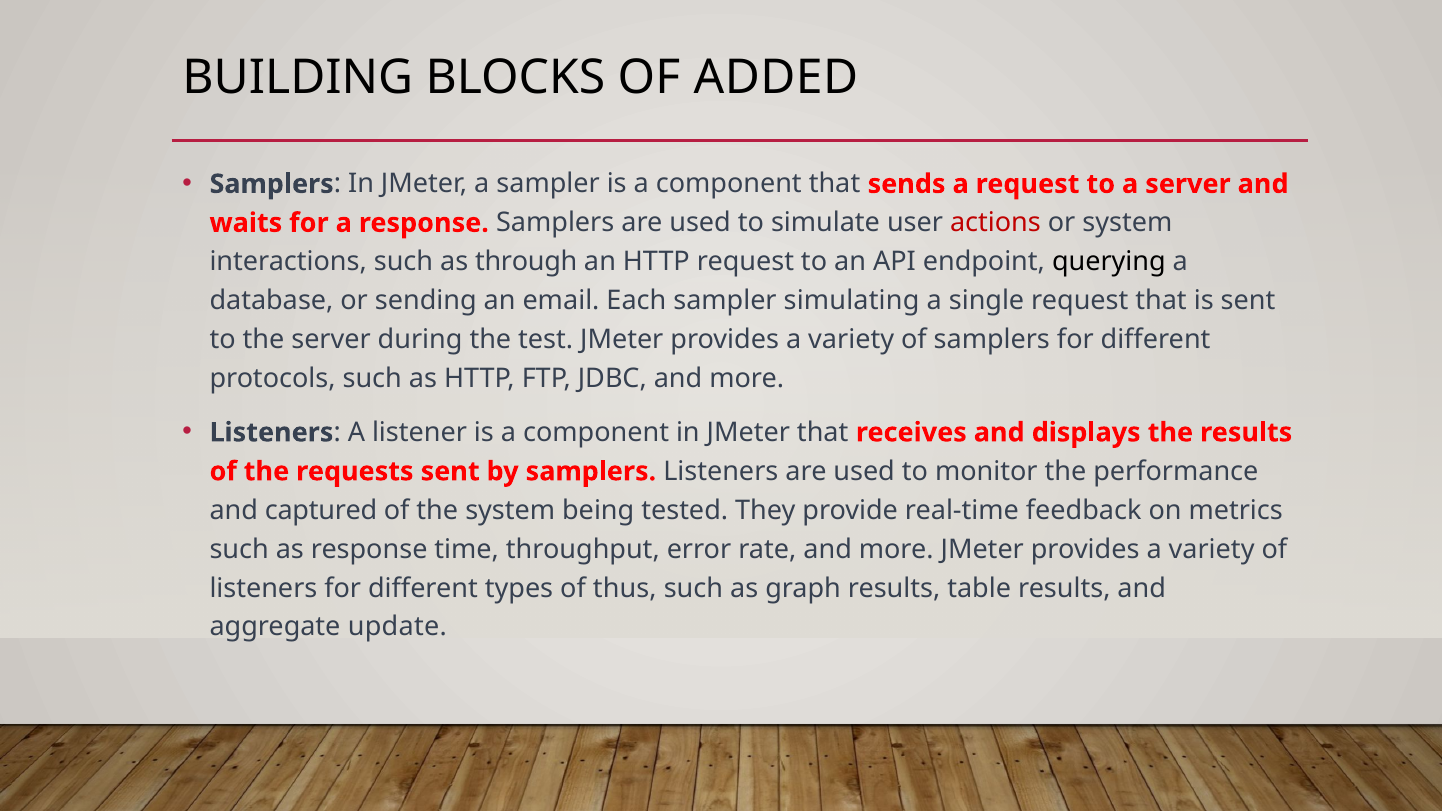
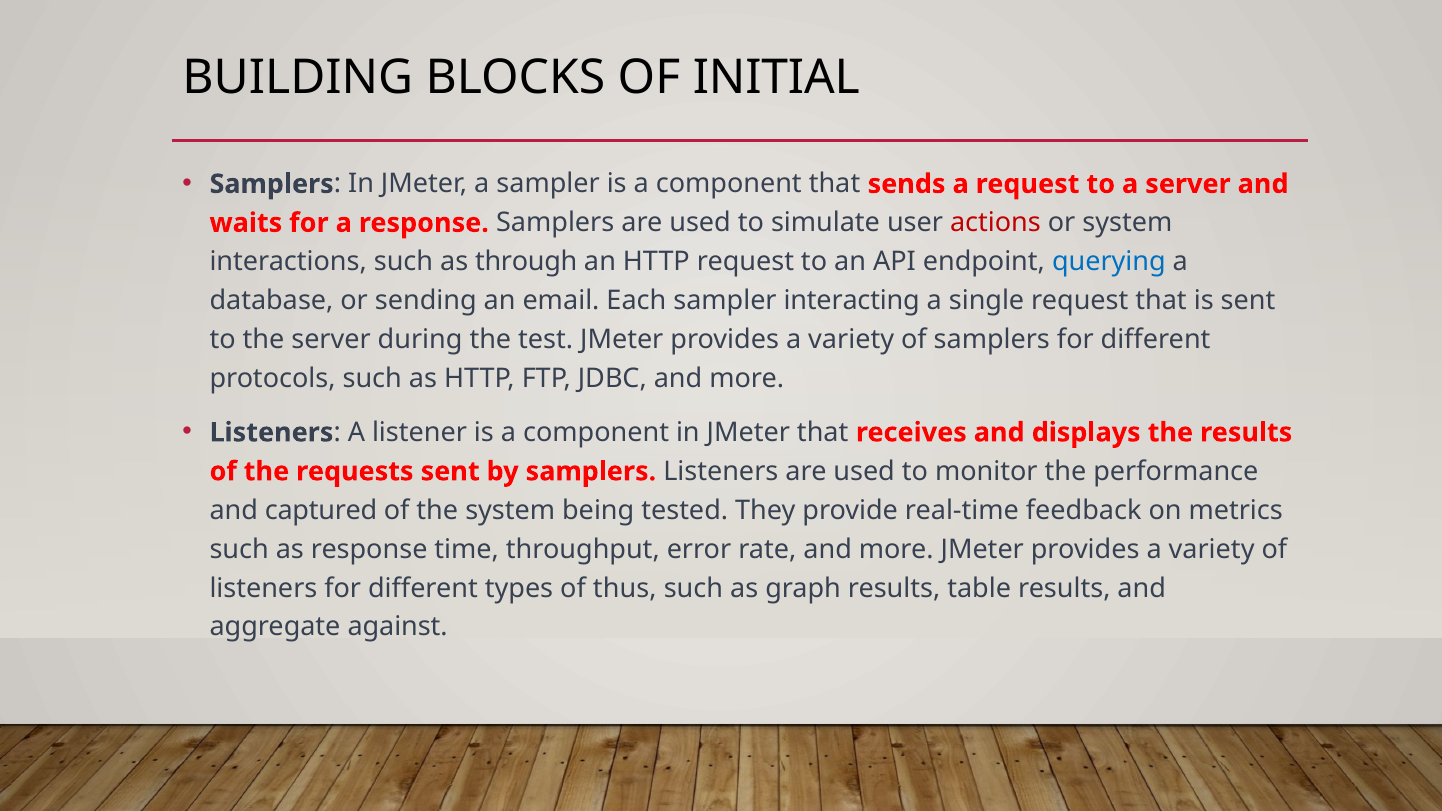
ADDED: ADDED -> INITIAL (776, 78)
querying colour: black -> blue (1109, 262)
simulating: simulating -> interacting (852, 301)
update: update -> against (398, 627)
